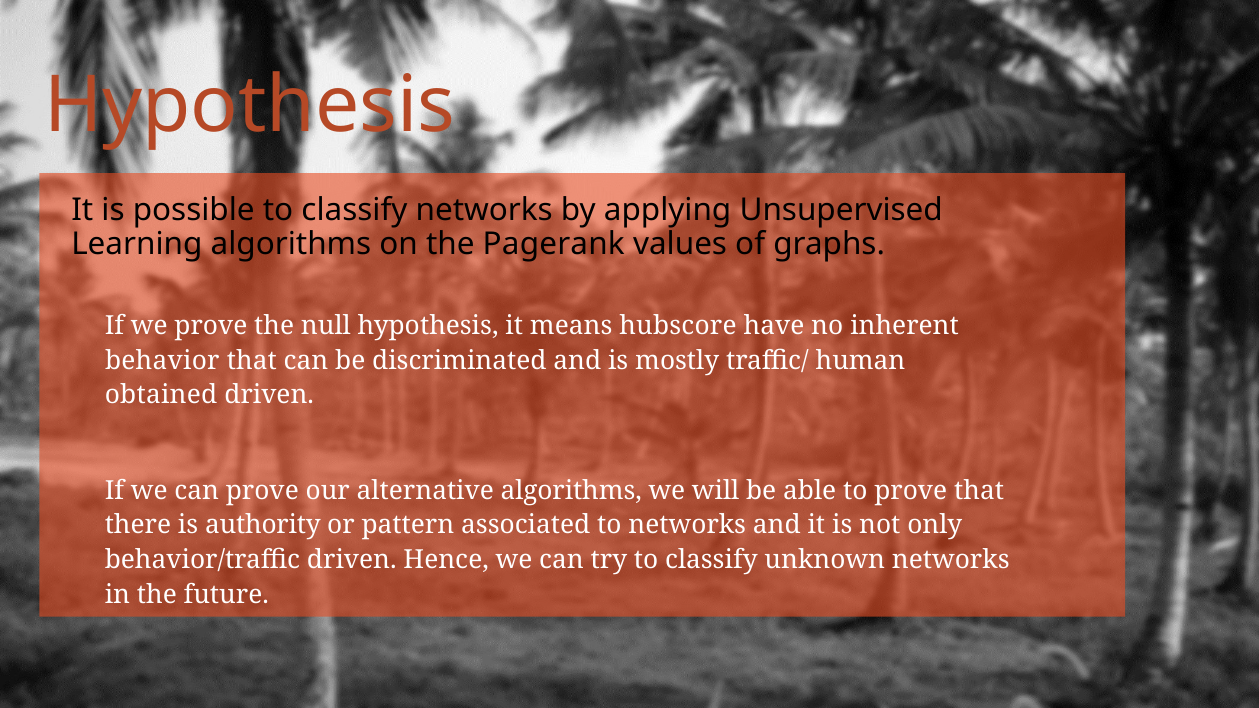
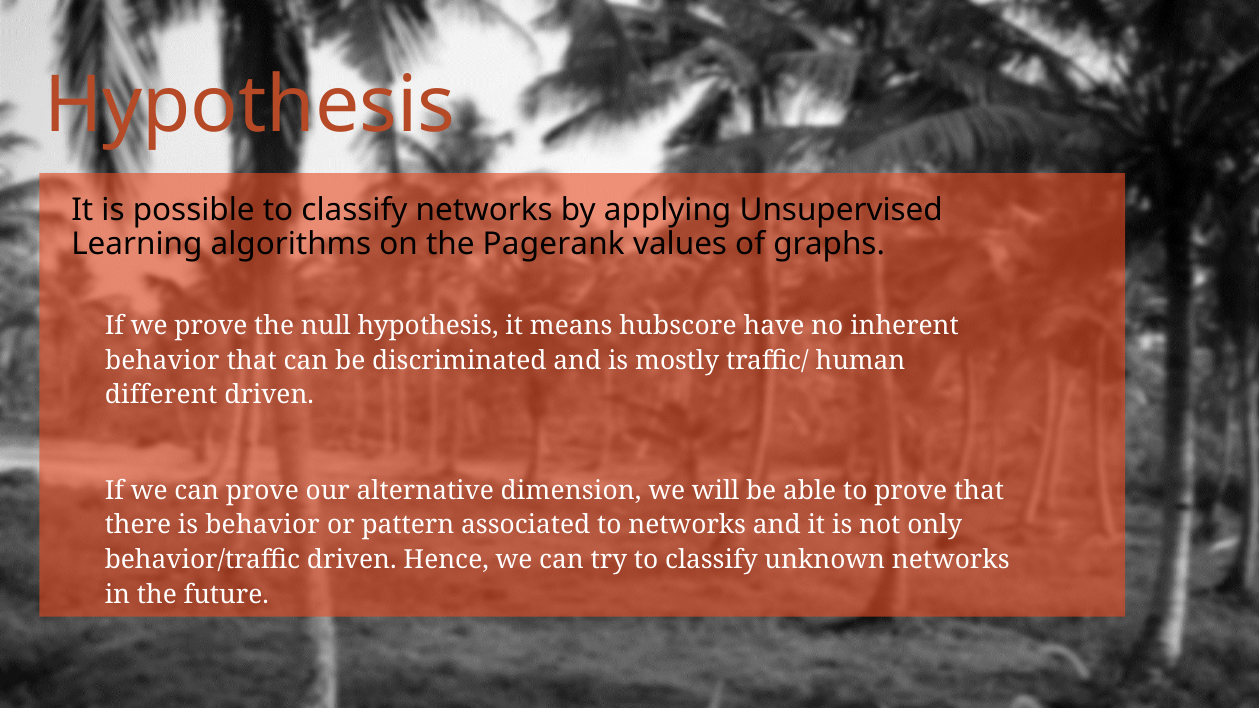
obtained: obtained -> different (161, 395)
alternative algorithms: algorithms -> dimension (571, 491)
is authority: authority -> behavior (263, 525)
